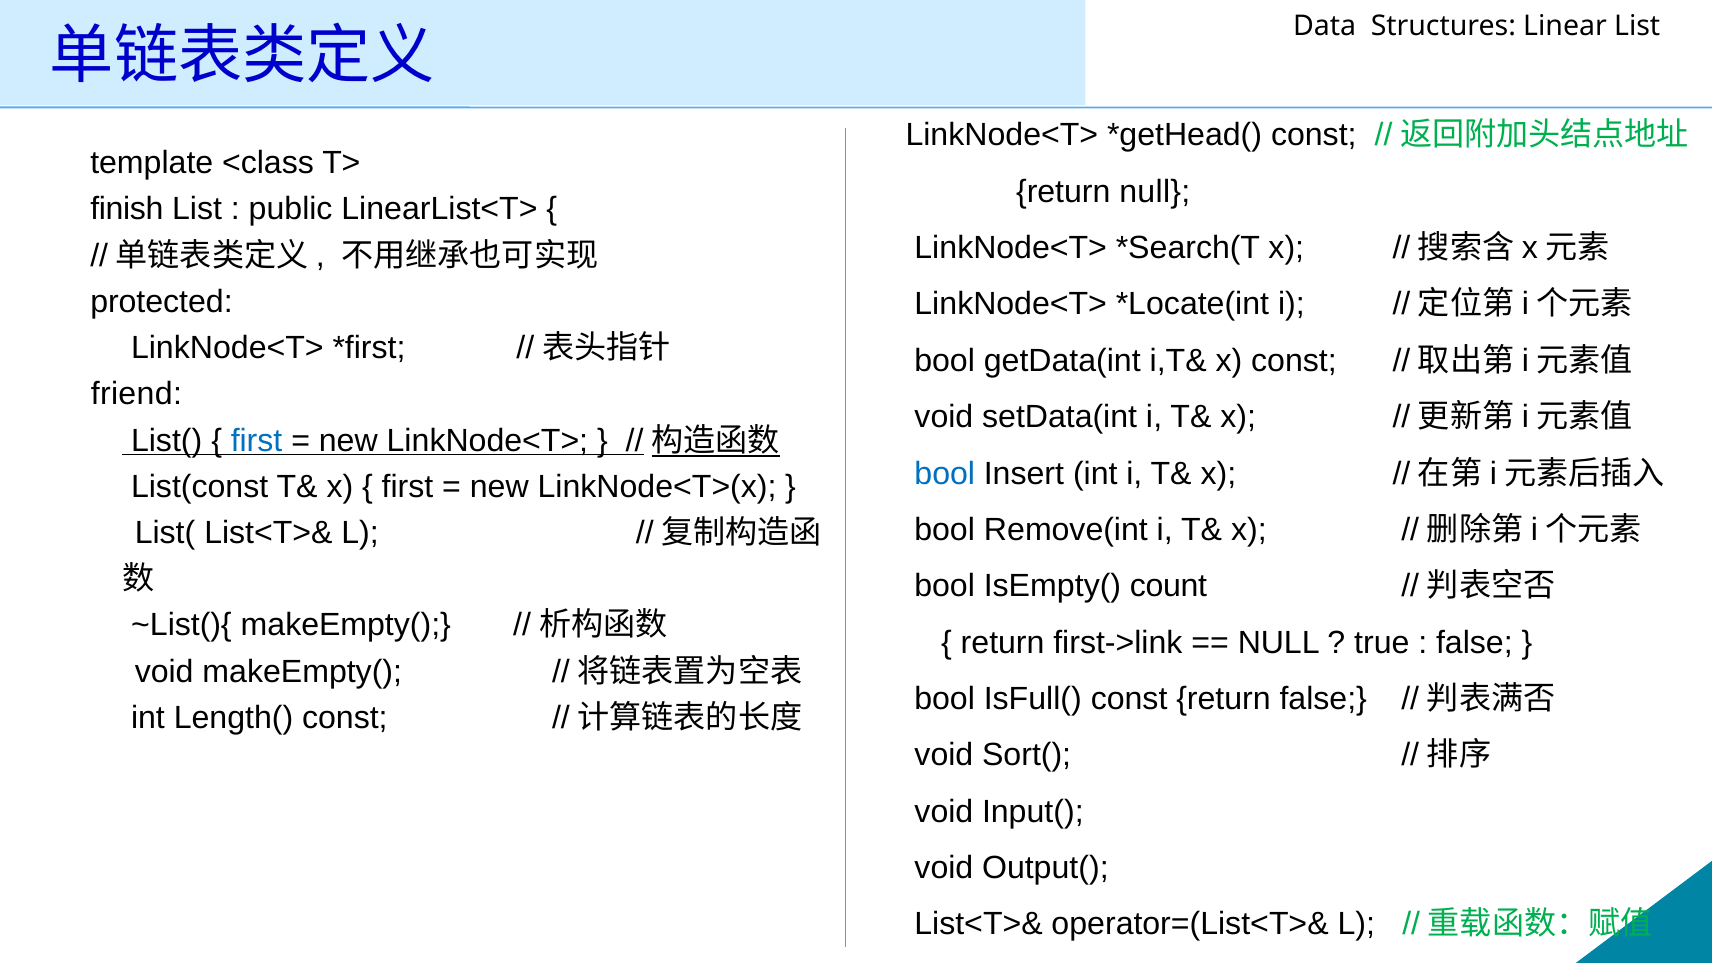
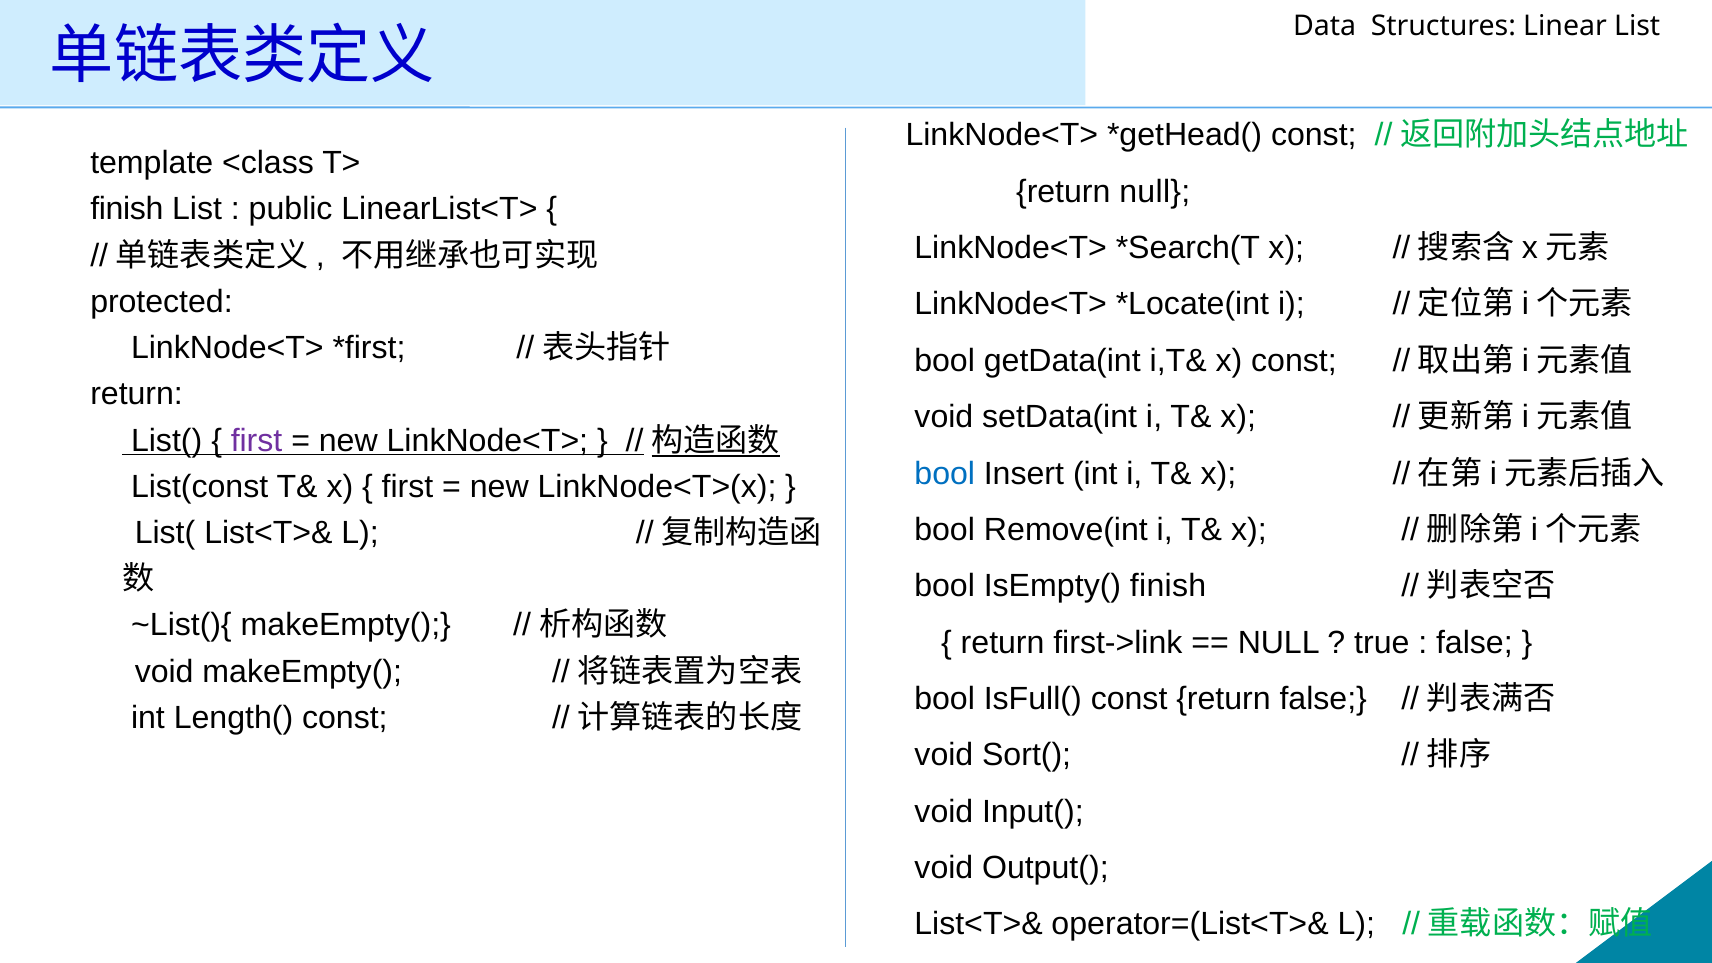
friend: friend -> return (137, 394)
first colour: blue -> purple (257, 440)
IsEmpty( count: count -> finish (1168, 586)
